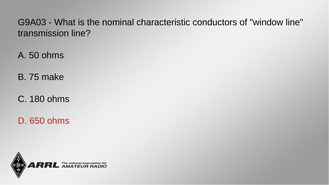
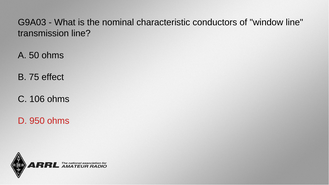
make: make -> effect (53, 77)
180: 180 -> 106 (37, 99)
650: 650 -> 950 (37, 121)
